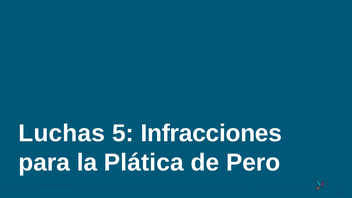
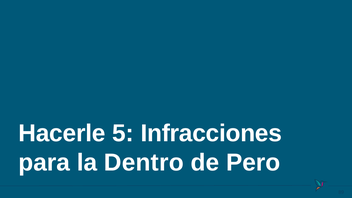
Luchas: Luchas -> Hacerle (62, 133)
Plática: Plática -> Dentro (144, 163)
